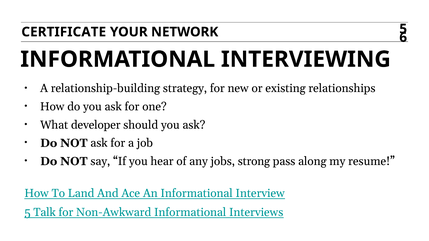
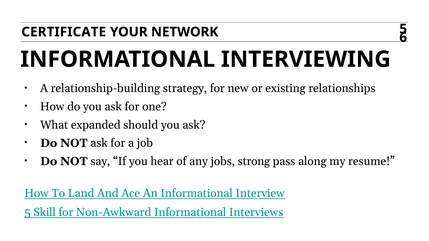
developer: developer -> expanded (96, 125)
Talk: Talk -> Skill (45, 212)
